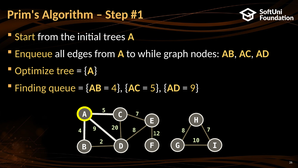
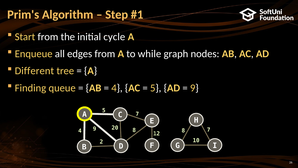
trees: trees -> cycle (114, 37)
Optimize: Optimize -> Different (34, 71)
